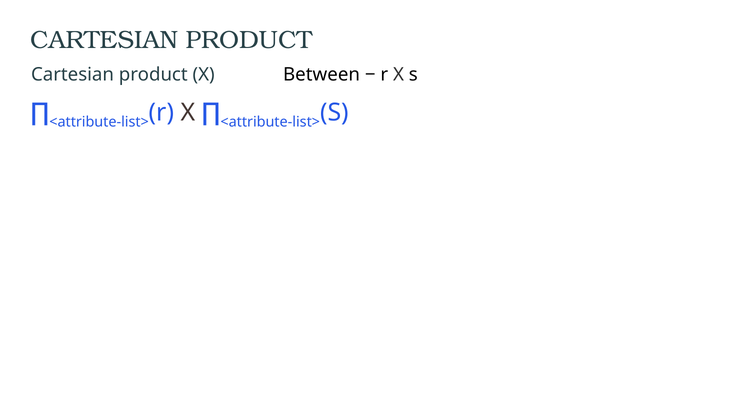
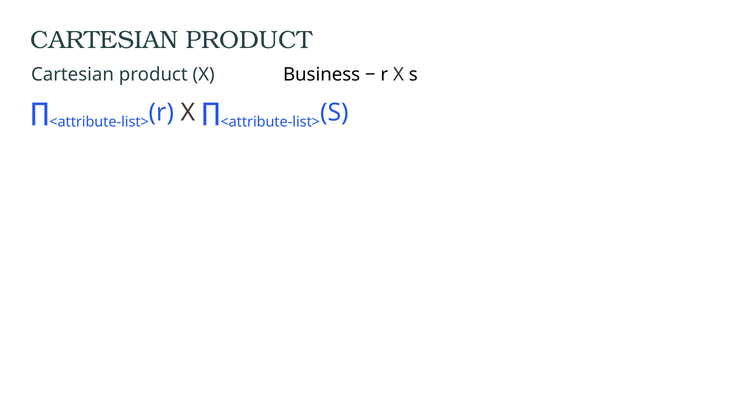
Between: Between -> Business (322, 74)
